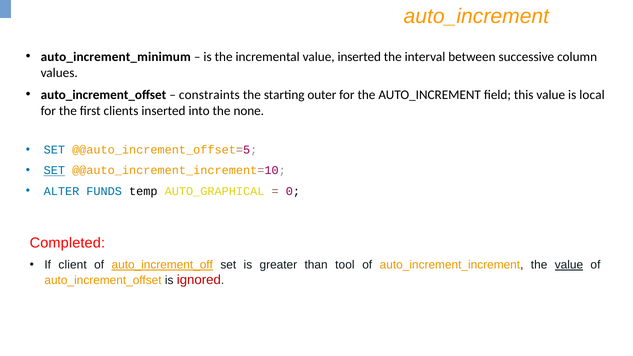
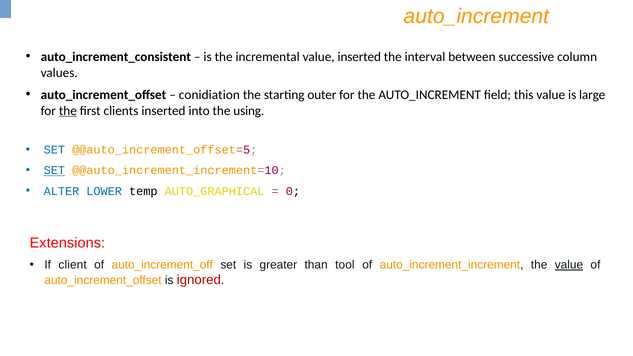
auto_increment_minimum: auto_increment_minimum -> auto_increment_consistent (116, 57)
constraints: constraints -> conidiation (209, 95)
local: local -> large (592, 95)
the underline: none -> present (68, 111)
none: none -> using (249, 111)
FUNDS: FUNDS -> LOWER (104, 191)
Completed: Completed -> Extensions (67, 243)
auto_increment_off underline: present -> none (162, 265)
